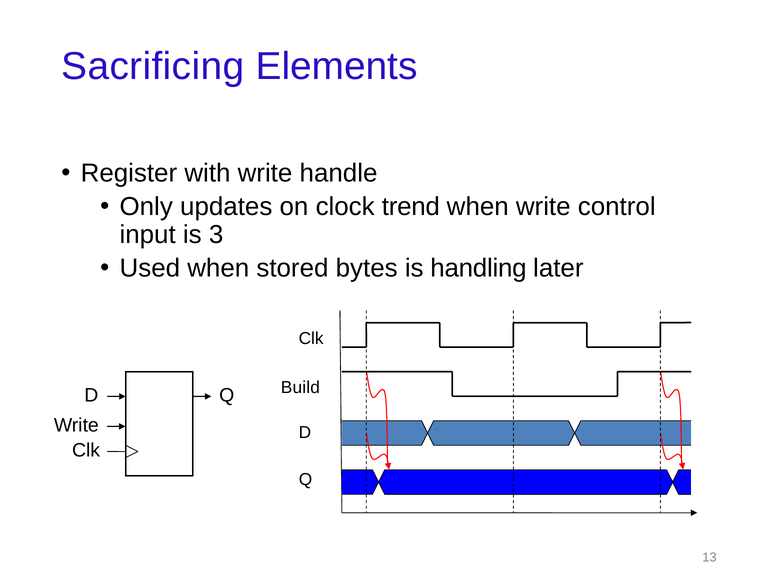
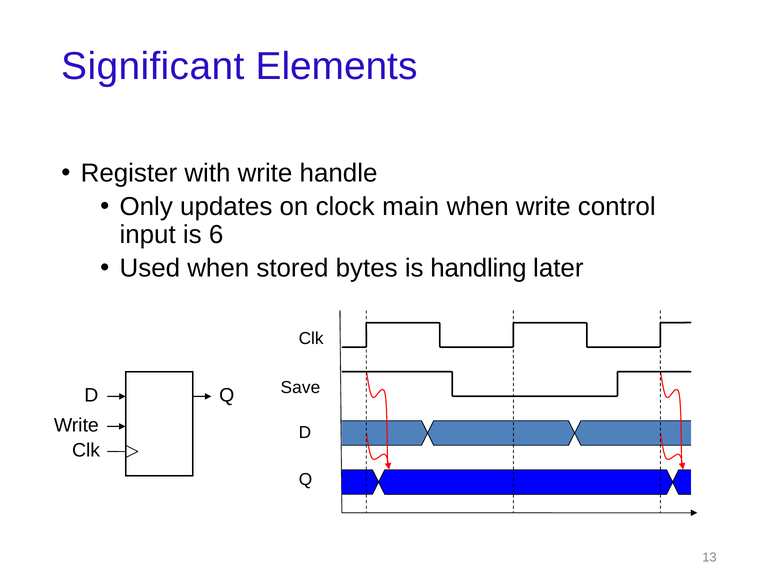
Sacrificing: Sacrificing -> Significant (153, 66)
trend: trend -> main (411, 206)
3: 3 -> 6 (216, 234)
Build: Build -> Save (300, 387)
